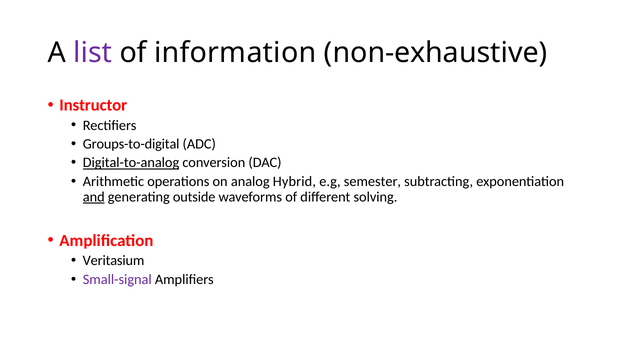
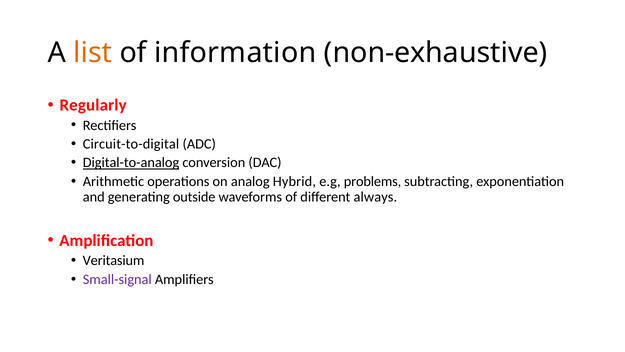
list colour: purple -> orange (93, 53)
Instructor: Instructor -> Regularly (93, 105)
Groups-to-digital: Groups-to-digital -> Circuit-to-digital (131, 144)
semester: semester -> problems (373, 181)
and underline: present -> none (94, 197)
solving: solving -> always (375, 197)
